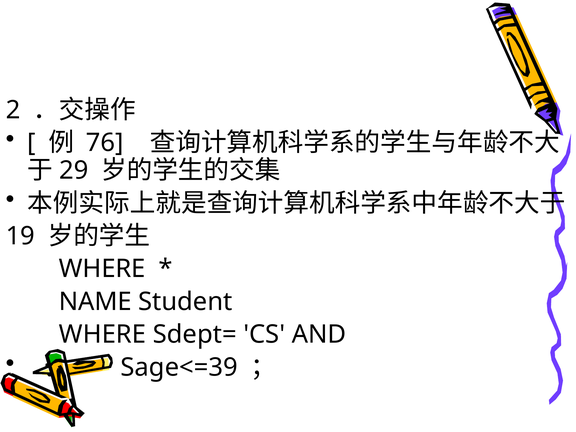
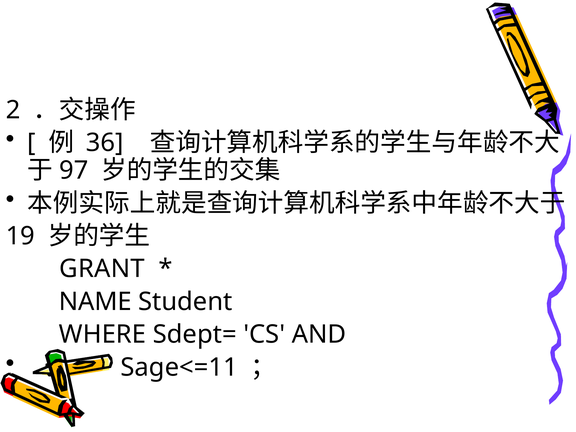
76: 76 -> 36 (105, 143)
29: 29 -> 97 (74, 170)
WHERE: WHERE -> GRANT (102, 269)
Sage<=39: Sage<=39 -> Sage<=11 (179, 367)
